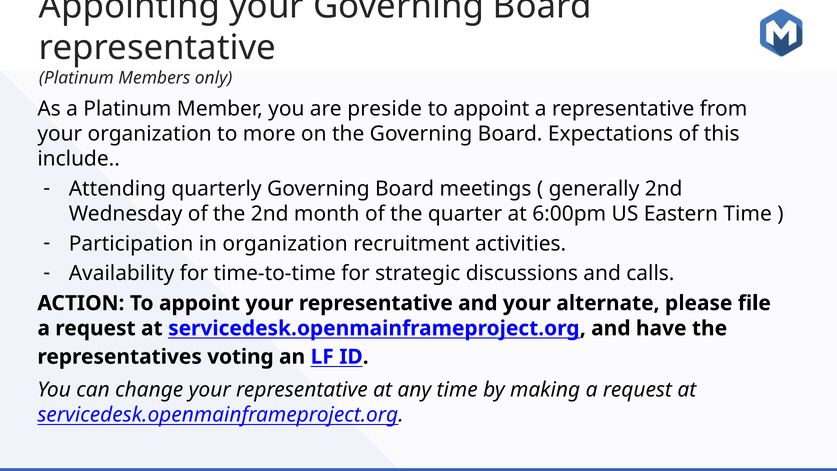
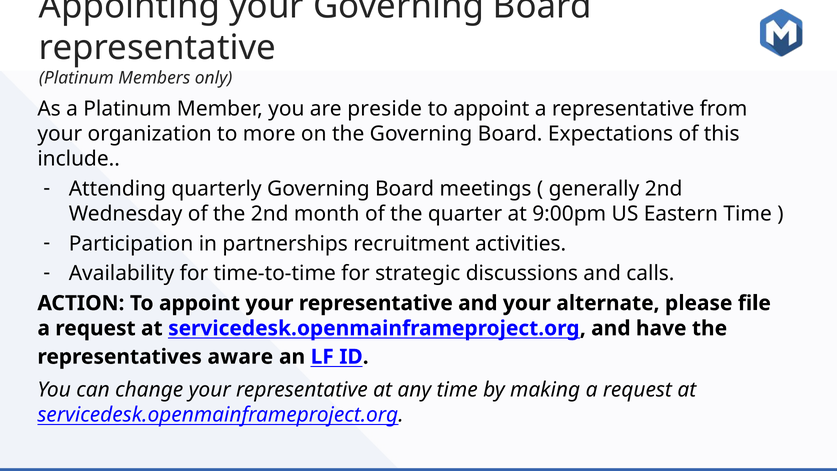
6:00pm: 6:00pm -> 9:00pm (569, 214)
in organization: organization -> partnerships (285, 244)
voting: voting -> aware (240, 357)
